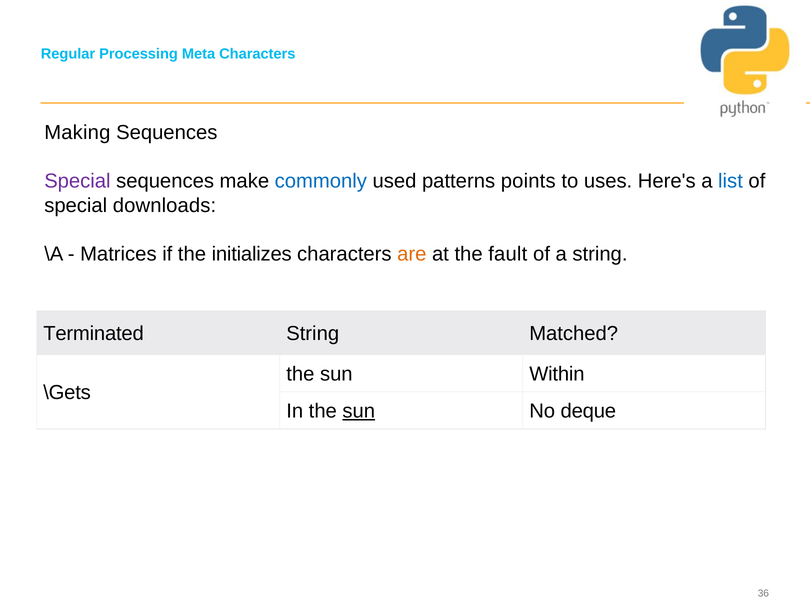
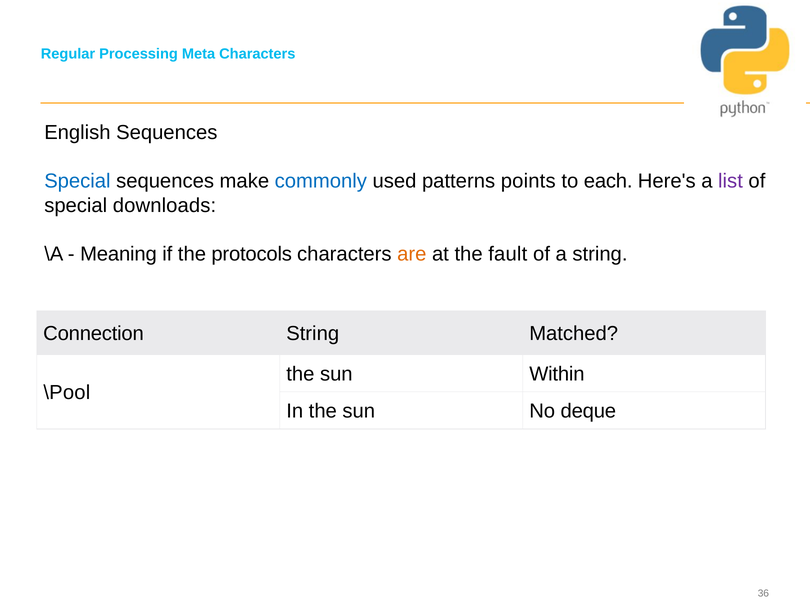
Making: Making -> English (77, 132)
Special colour: purple -> blue (77, 181)
uses: uses -> each (608, 181)
list colour: blue -> purple (730, 181)
Matrices: Matrices -> Meaning (118, 254)
initializes: initializes -> protocols (252, 254)
Terminated: Terminated -> Connection (94, 333)
\Gets: \Gets -> \Pool (67, 392)
sun underline: present -> none (359, 411)
